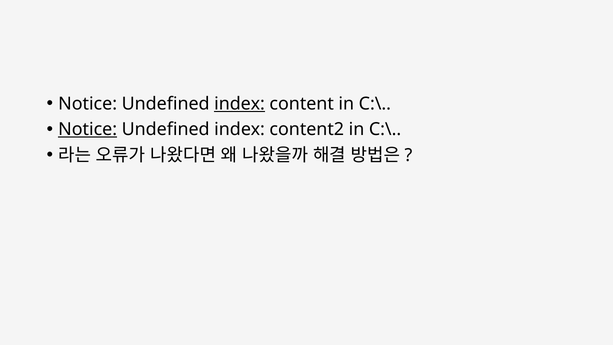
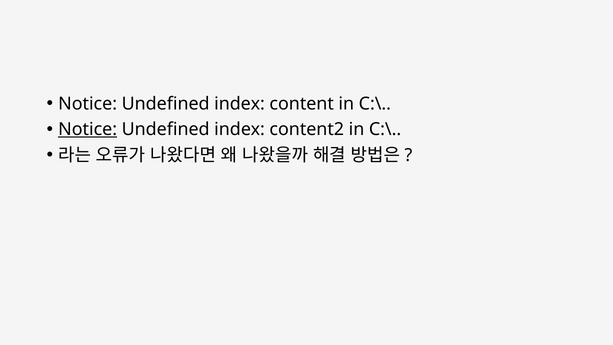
index underline: present -> none (240, 104)
